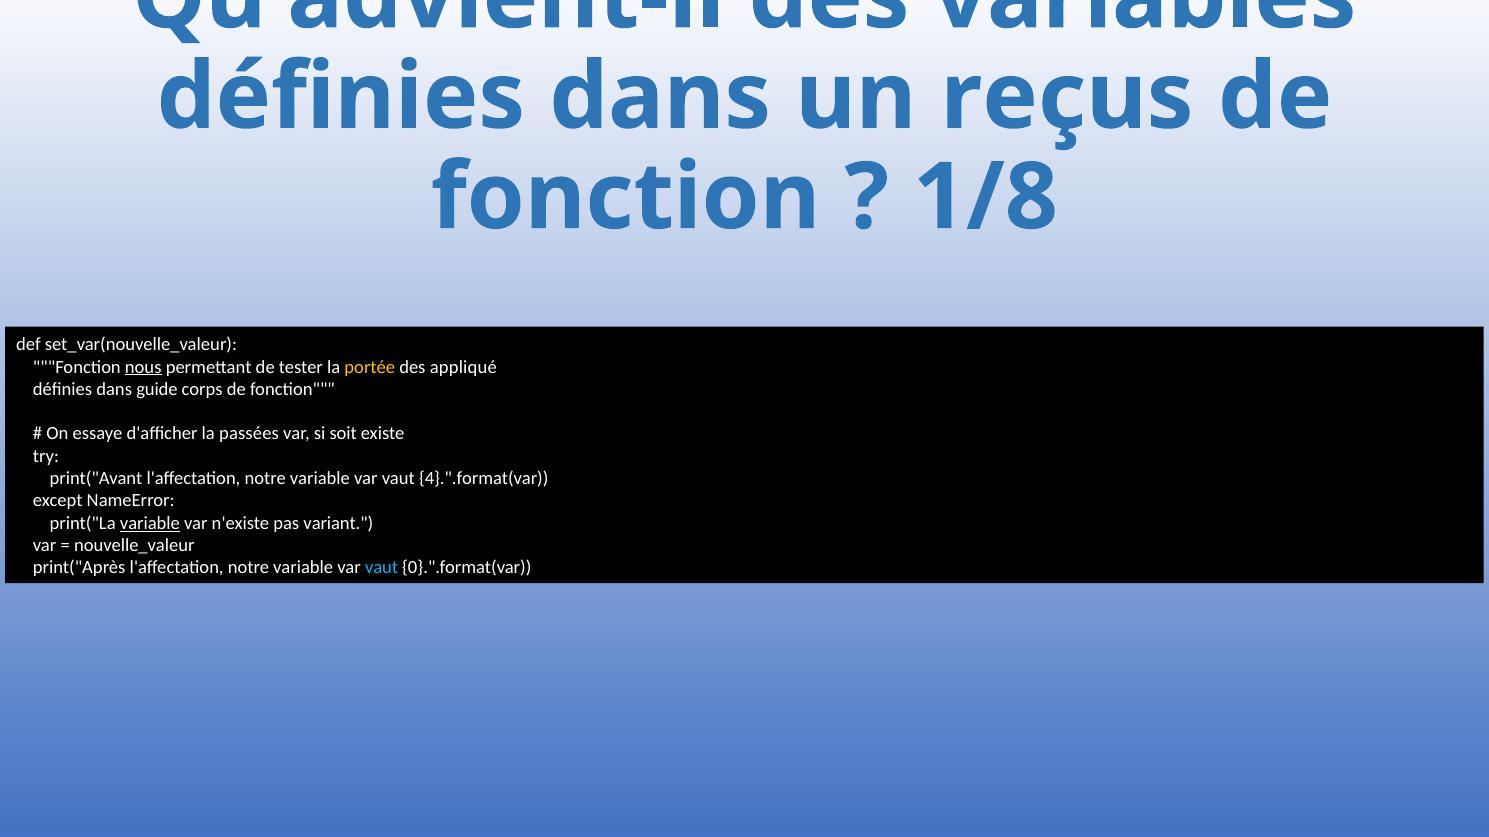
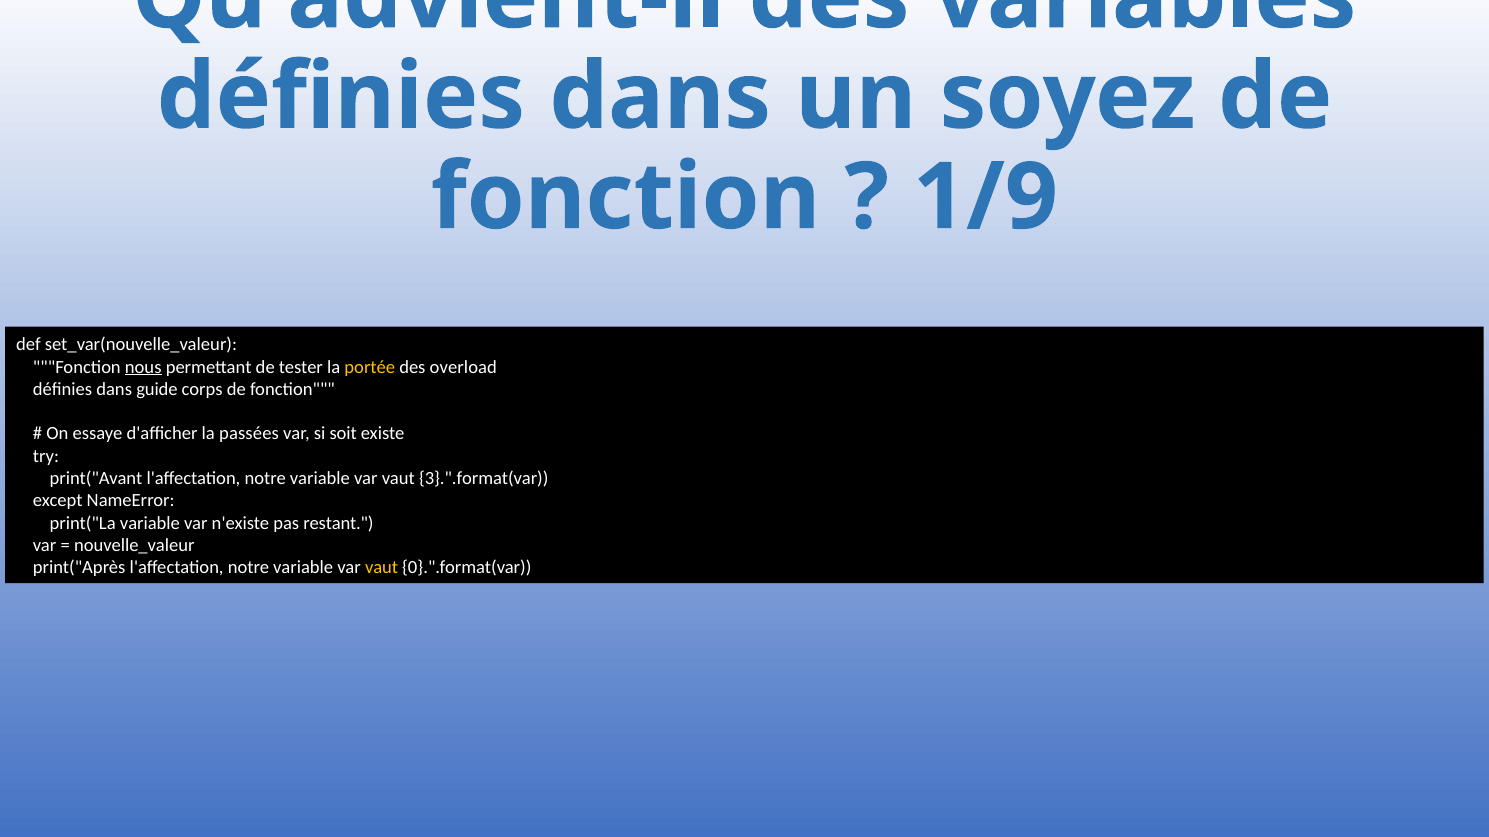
reçus: reçus -> soyez (1068, 97)
1/8: 1/8 -> 1/9 (985, 198)
appliqué: appliqué -> overload (463, 367)
4}.".format(var: 4}.".format(var -> 3}.".format(var (484, 479)
variable underline: present -> none (150, 523)
variant: variant -> restant (338, 523)
vaut colour: light blue -> yellow (382, 568)
